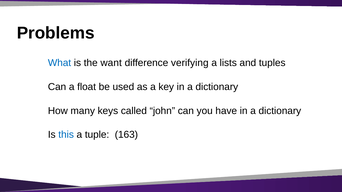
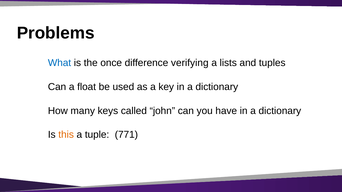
want: want -> once (111, 63)
this colour: blue -> orange (66, 135)
163: 163 -> 771 (126, 135)
